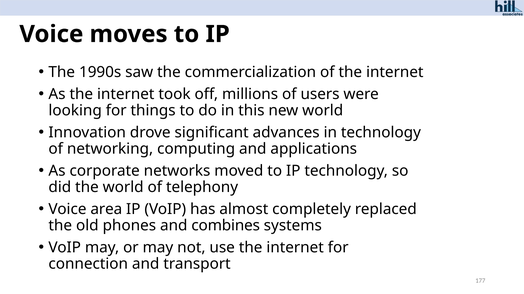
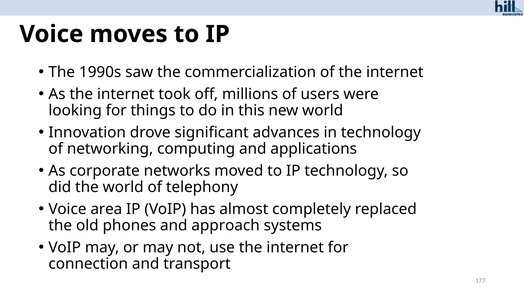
combines: combines -> approach (226, 226)
